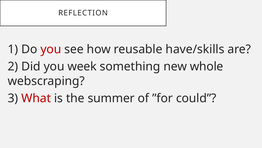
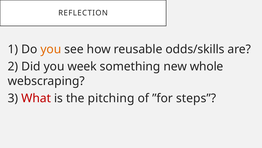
you colour: red -> orange (51, 49)
have/skills: have/skills -> odds/skills (195, 49)
summer: summer -> pitching (111, 98)
could: could -> steps (196, 98)
